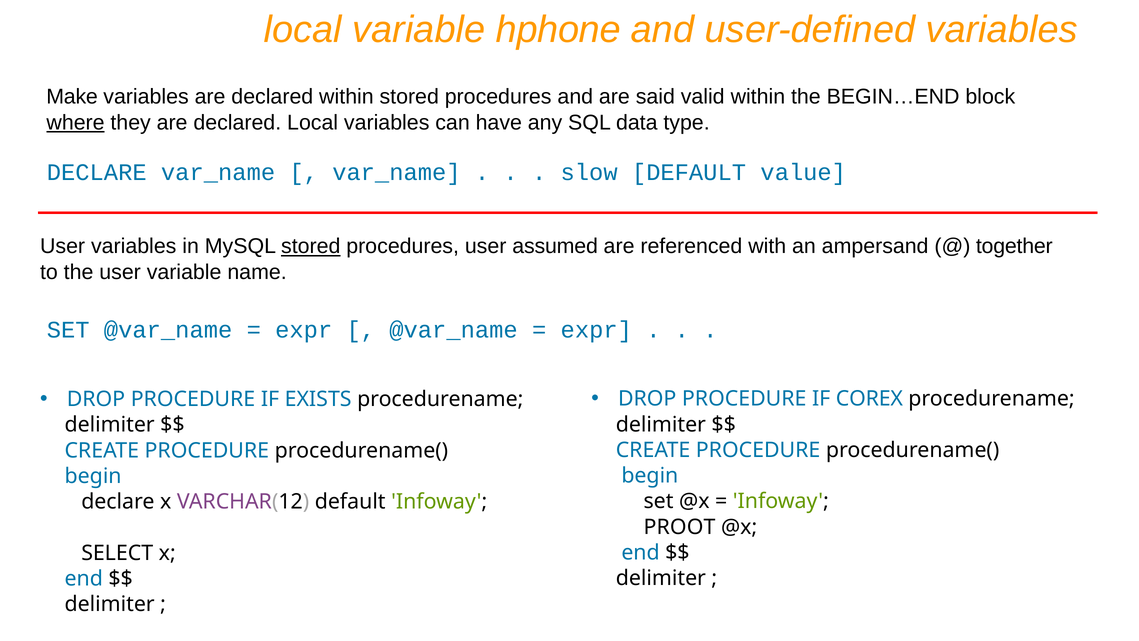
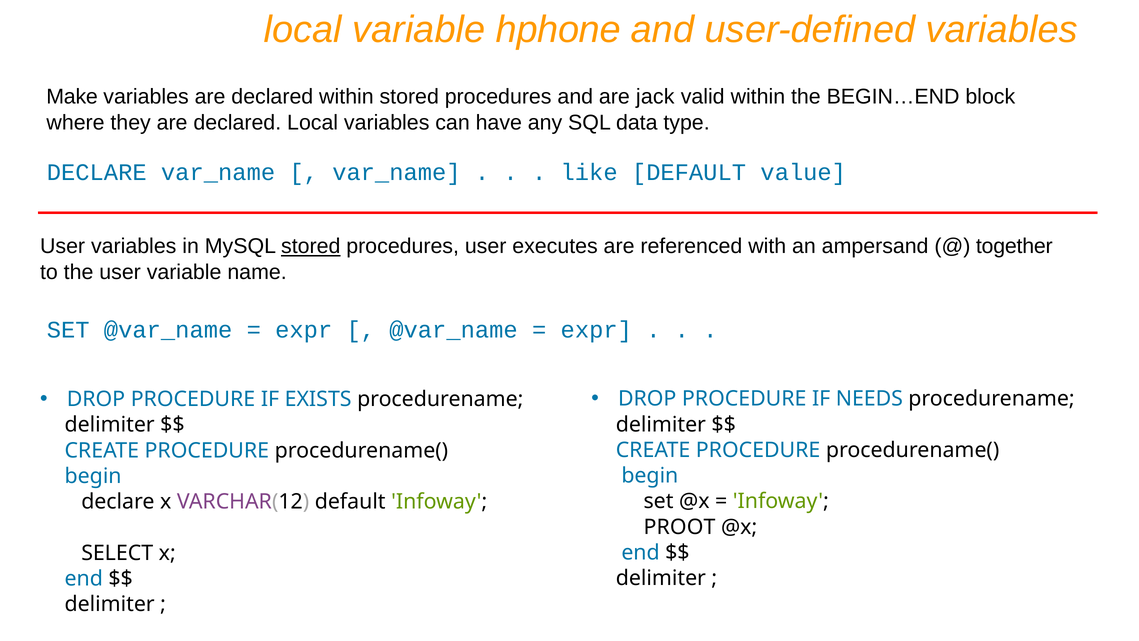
said: said -> jack (655, 97)
where underline: present -> none (76, 122)
slow: slow -> like (589, 172)
assumed: assumed -> executes (555, 246)
COREX: COREX -> NEEDS (869, 399)
